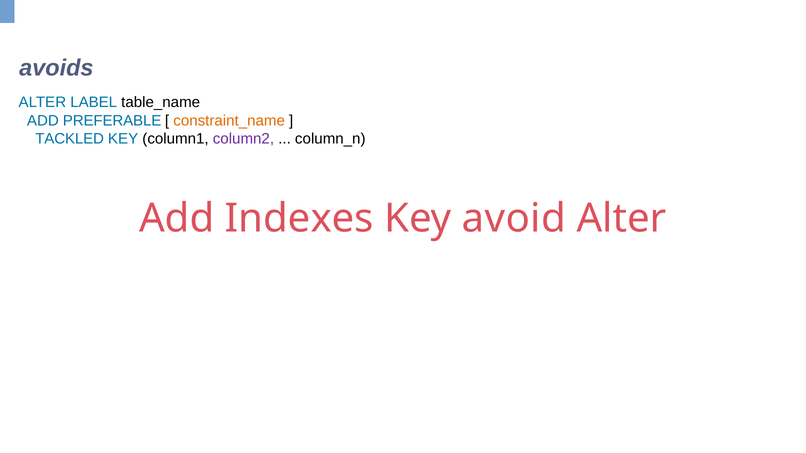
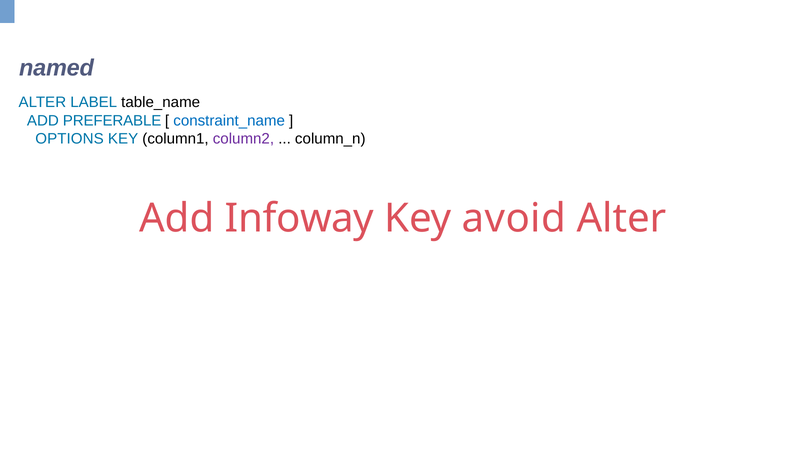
avoids: avoids -> named (56, 68)
constraint_name colour: orange -> blue (229, 121)
TACKLED: TACKLED -> OPTIONS (70, 139)
Indexes: Indexes -> Infoway (299, 219)
